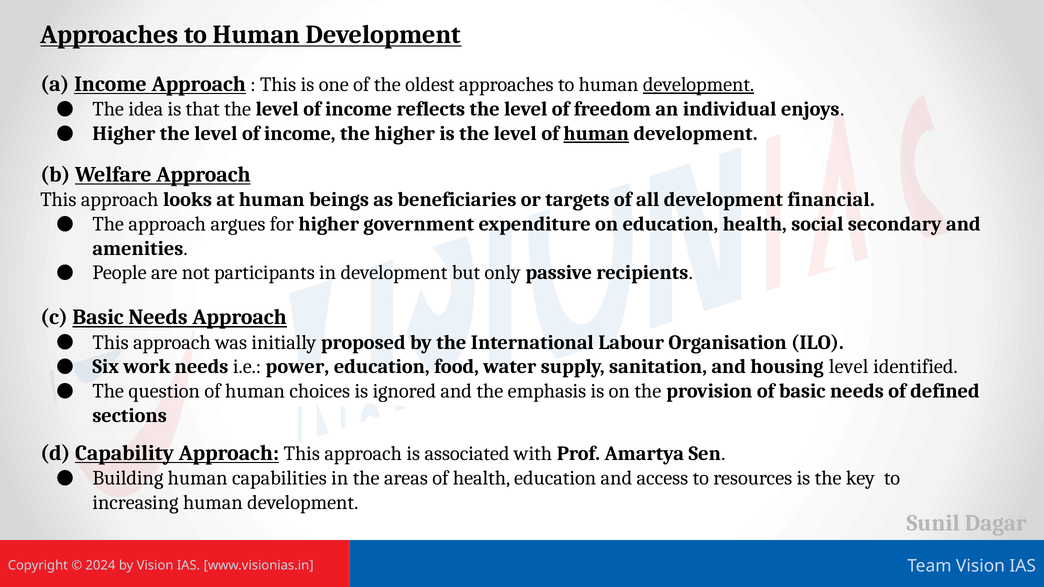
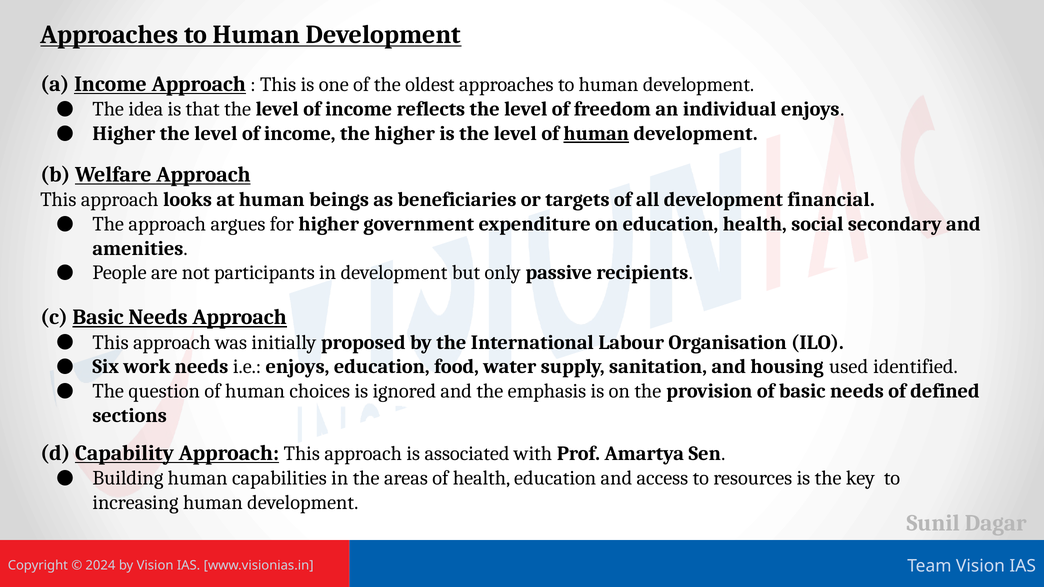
development underline: present -> none (699, 85)
i.e power: power -> enjoys (298, 367)
housing level: level -> used (849, 367)
